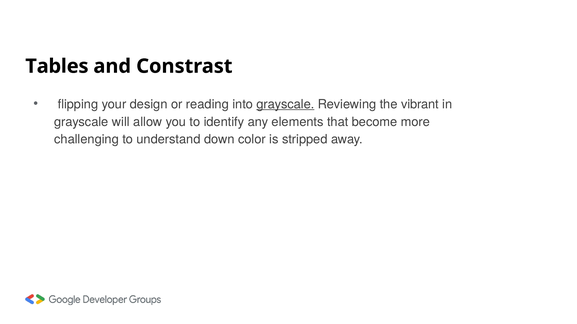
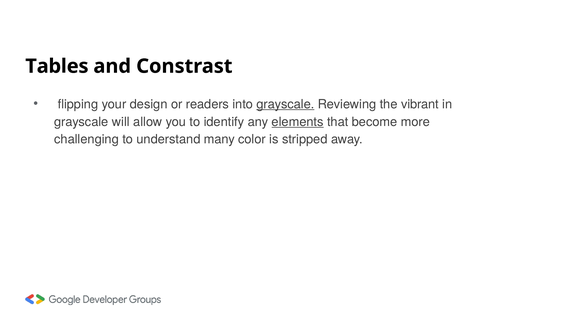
reading: reading -> readers (207, 104)
elements underline: none -> present (298, 122)
down: down -> many (219, 140)
